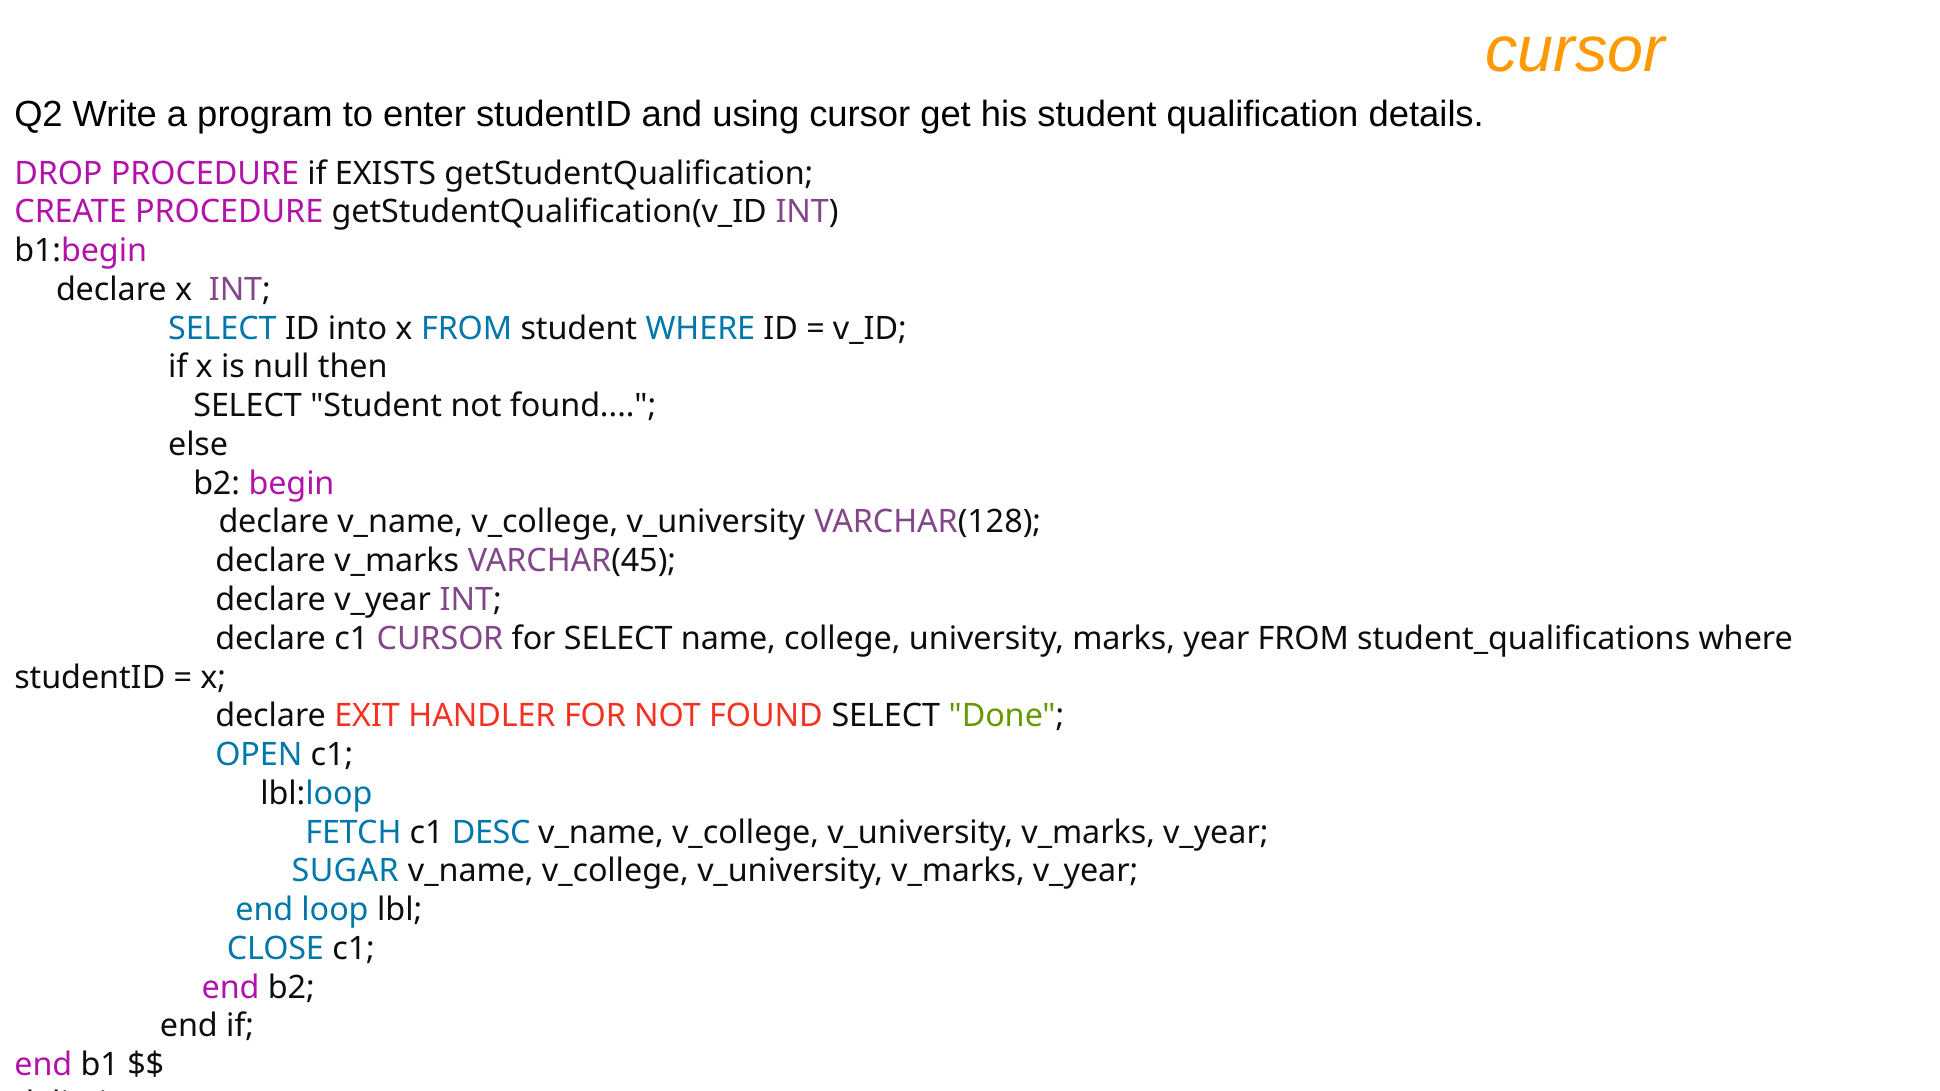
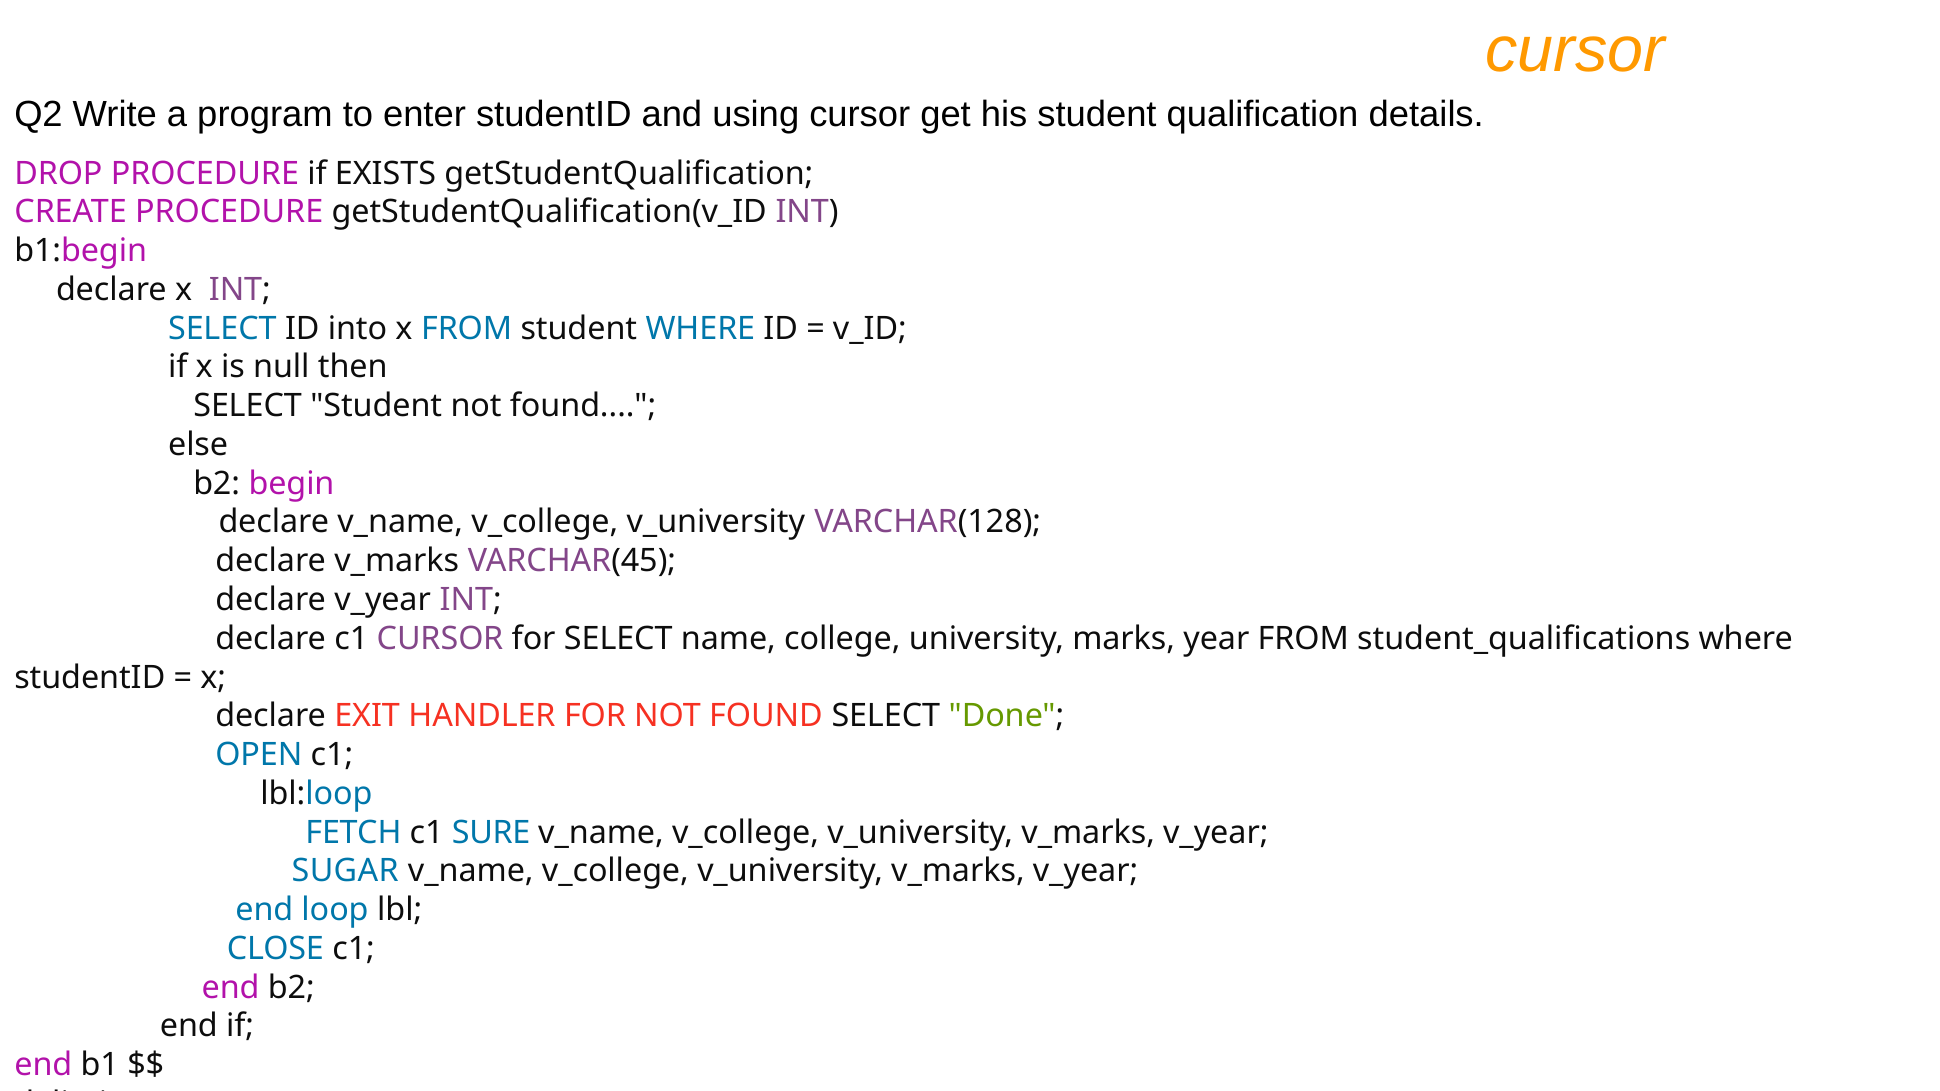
DESC: DESC -> SURE (491, 833)
